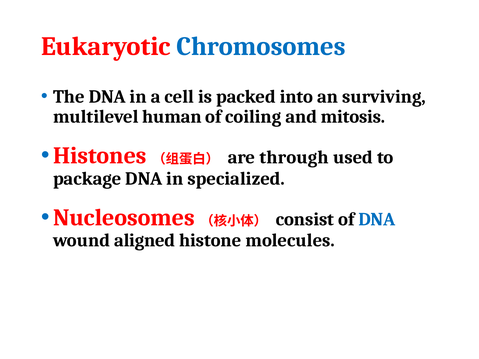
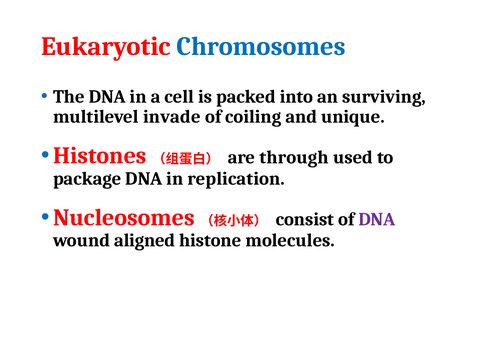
human: human -> invade (172, 117)
mitosis: mitosis -> unique (353, 117)
specialized: specialized -> replication (236, 179)
DNA colour: blue -> purple (377, 219)
